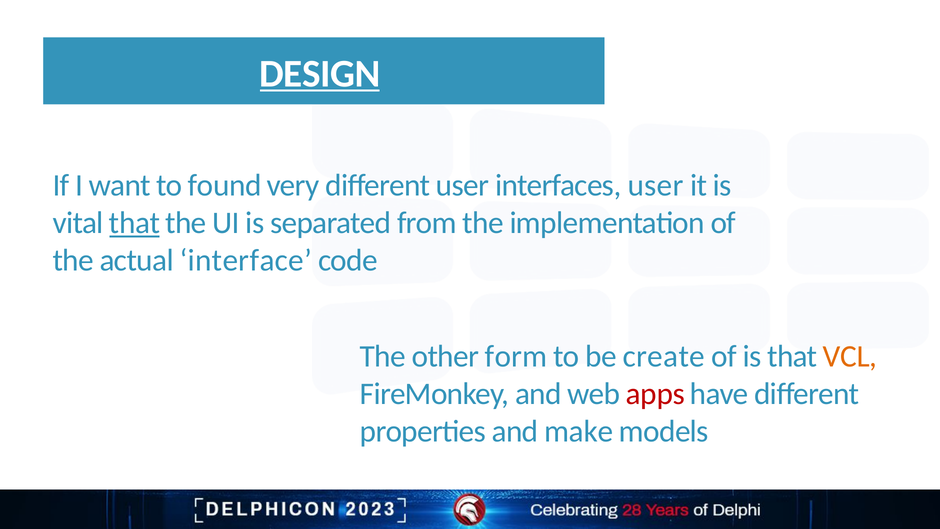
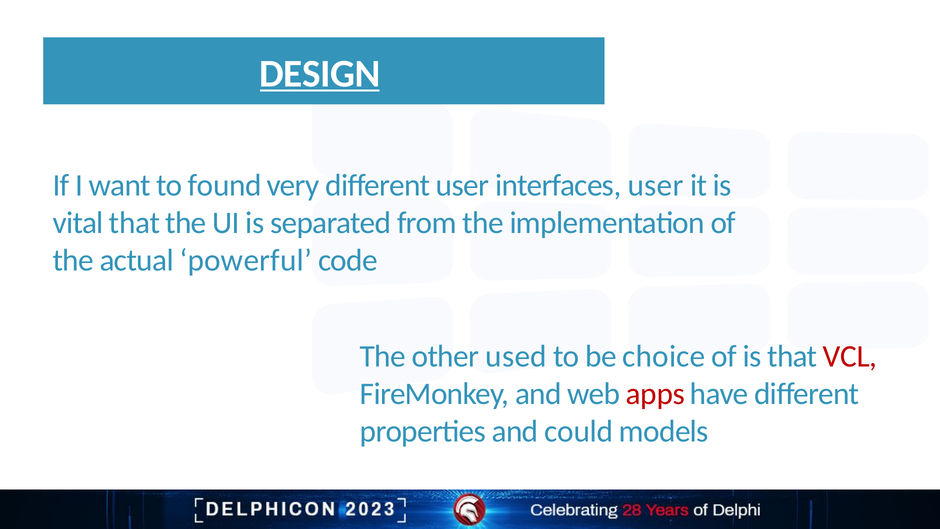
that underline: present -> none (135, 223)
interface: interface -> powerful (246, 260)
form: form -> used (516, 356)
create: create -> choice (664, 356)
VCL colour: orange -> red (850, 356)
make: make -> could (579, 431)
